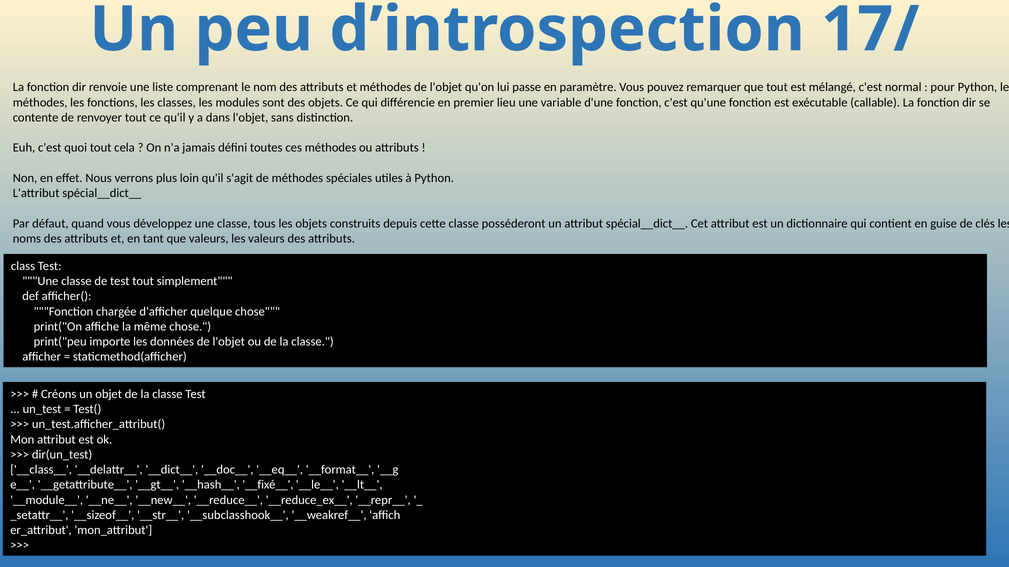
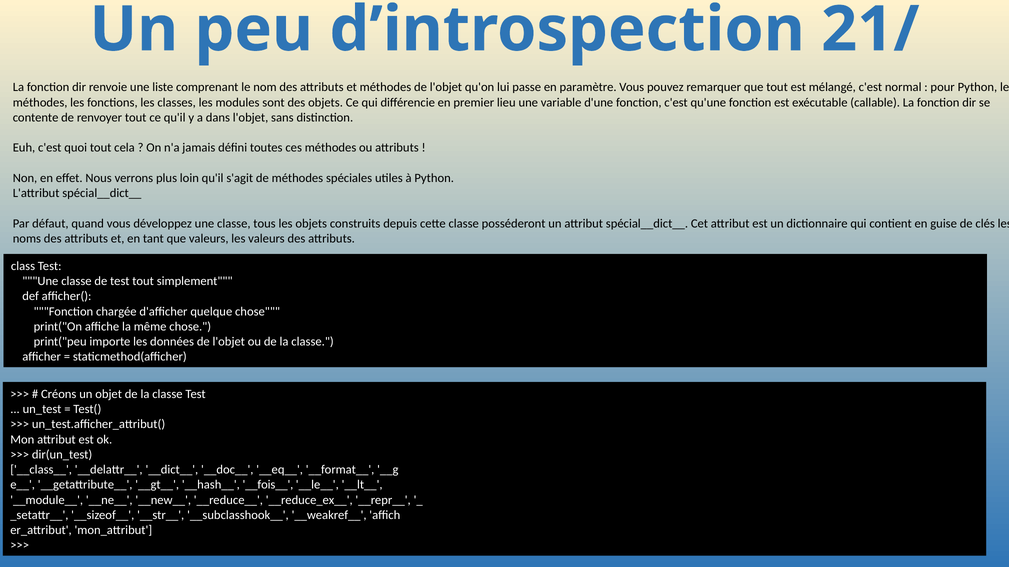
17/: 17/ -> 21/ (870, 30)
__fixé__: __fixé__ -> __fois__ (268, 485)
